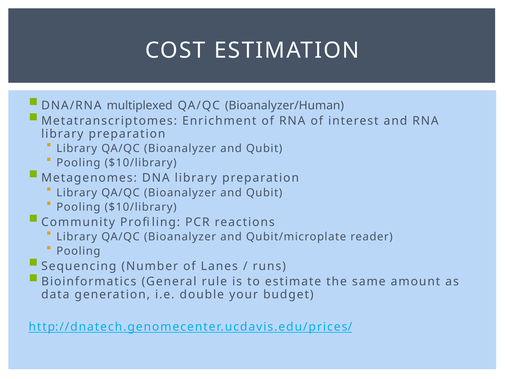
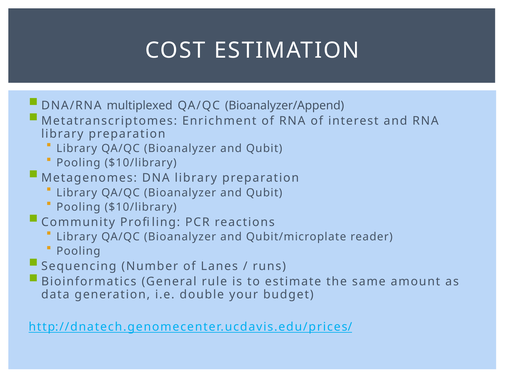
Bioanalyzer/Human: Bioanalyzer/Human -> Bioanalyzer/Append (285, 105)
